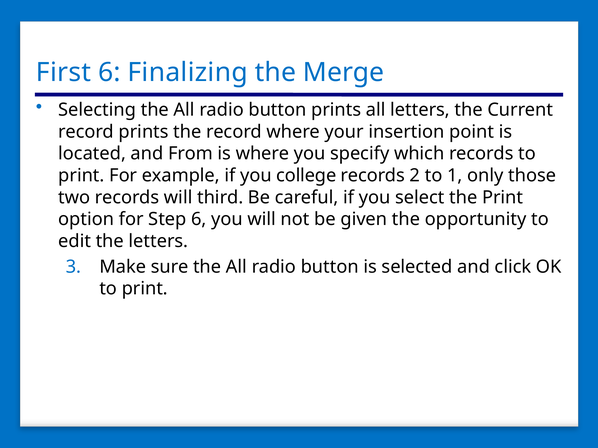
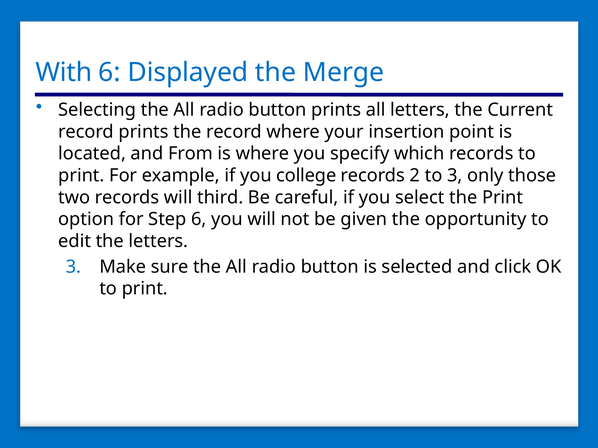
First: First -> With (64, 73)
Finalizing: Finalizing -> Displayed (188, 73)
to 1: 1 -> 3 (455, 176)
